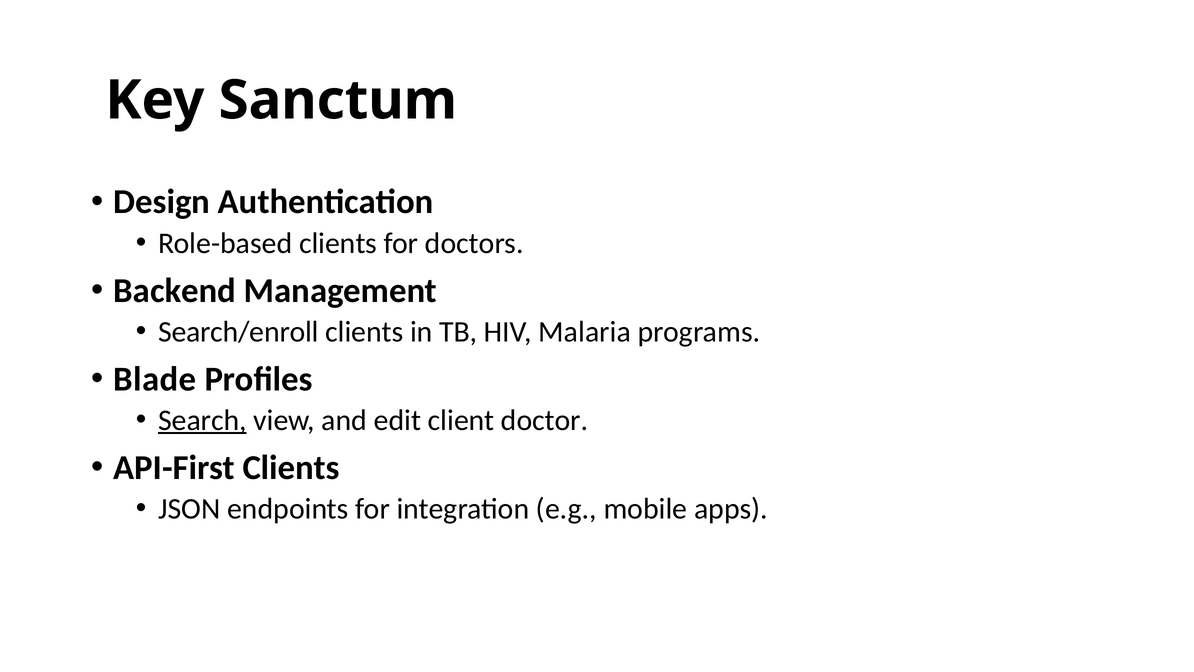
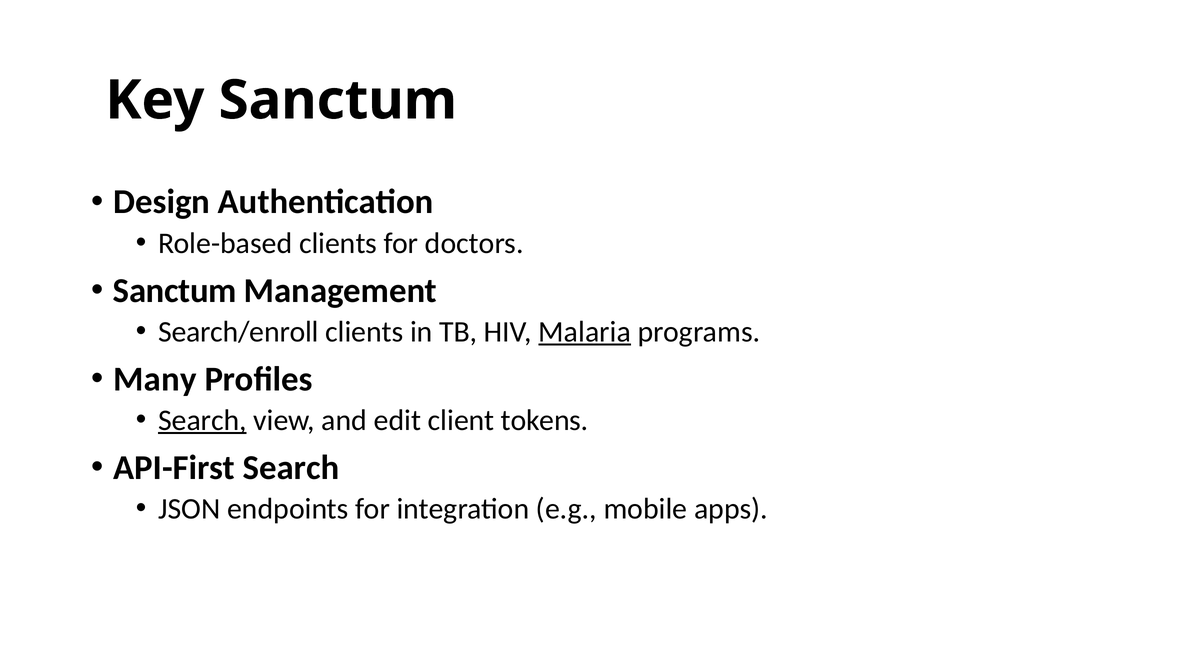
Backend: Backend -> Sanctum (175, 290)
Malaria underline: none -> present (585, 332)
Blade: Blade -> Many (155, 379)
doctor: doctor -> tokens (545, 420)
API-First Clients: Clients -> Search (291, 467)
